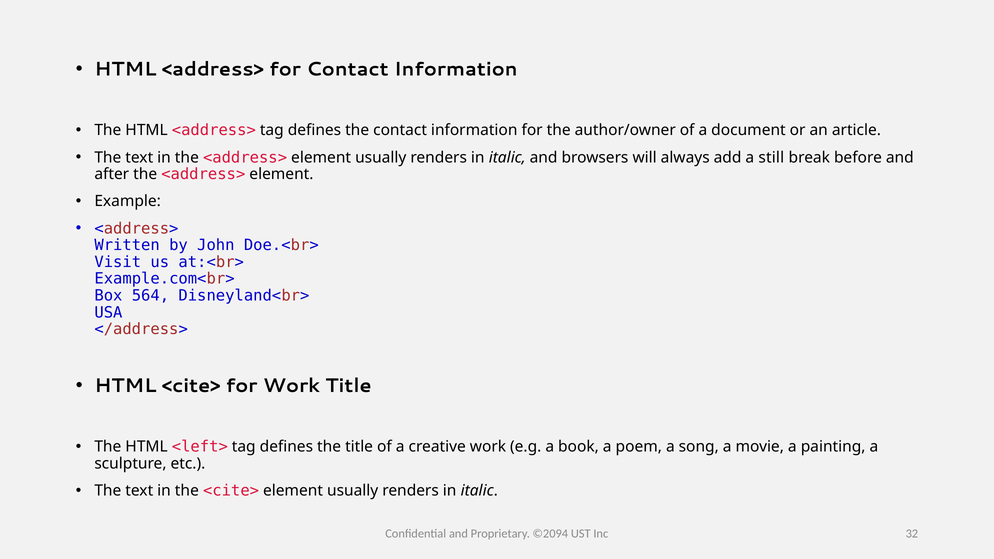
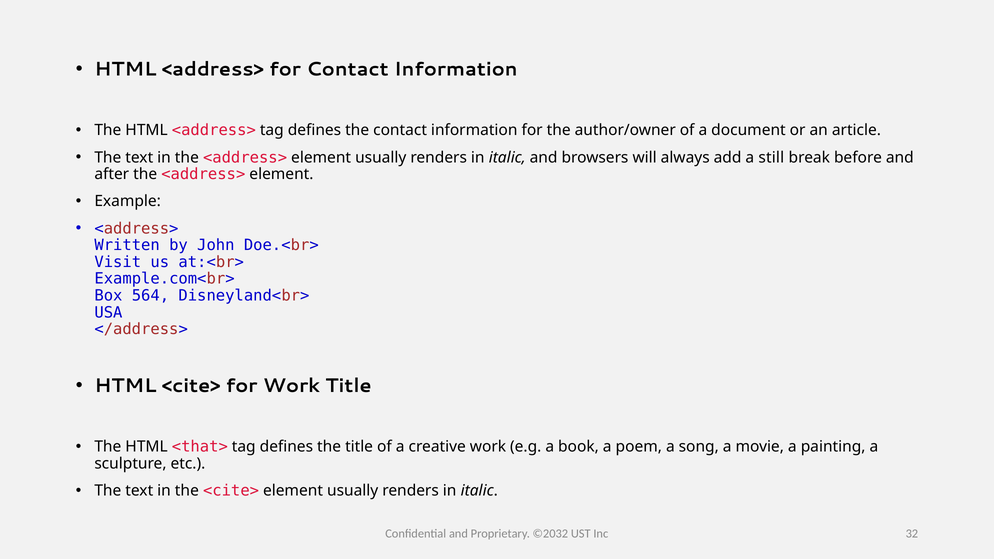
<left>: <left> -> <that> (200, 447)
©2094: ©2094 -> ©2032 (550, 534)
